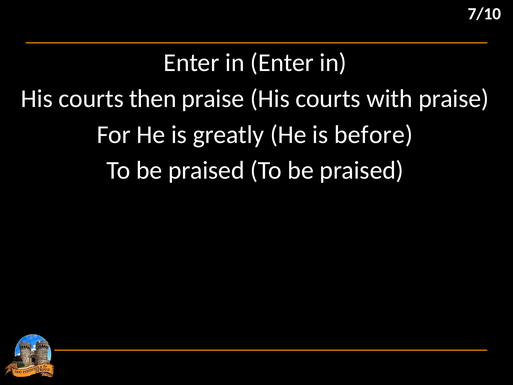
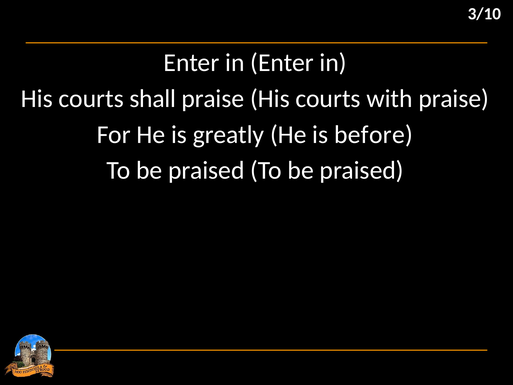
7/10: 7/10 -> 3/10 (484, 14)
then: then -> shall (153, 99)
